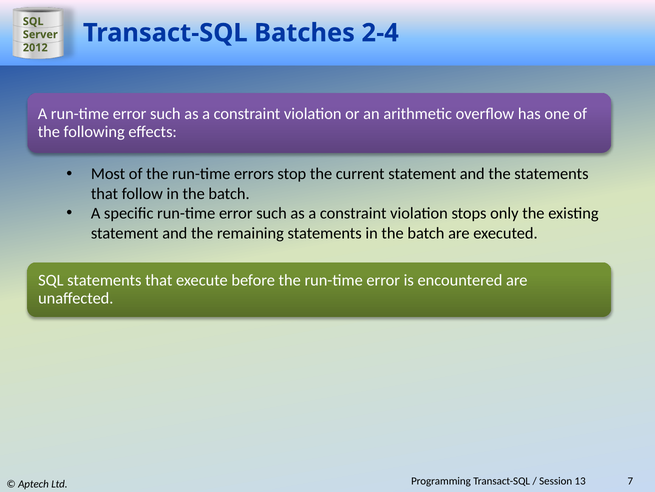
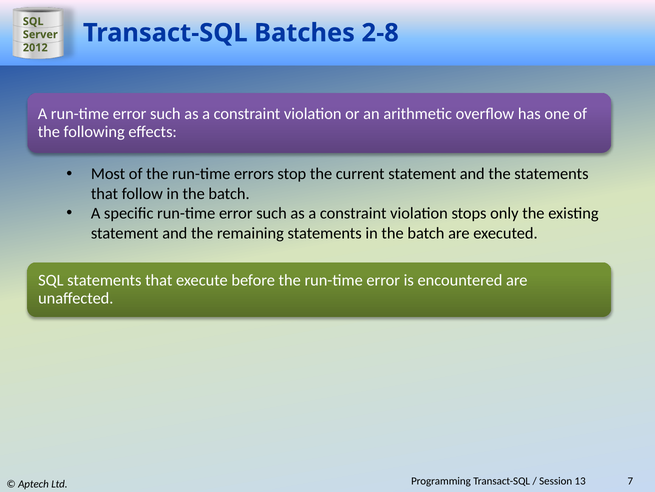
2-4: 2-4 -> 2-8 (380, 33)
